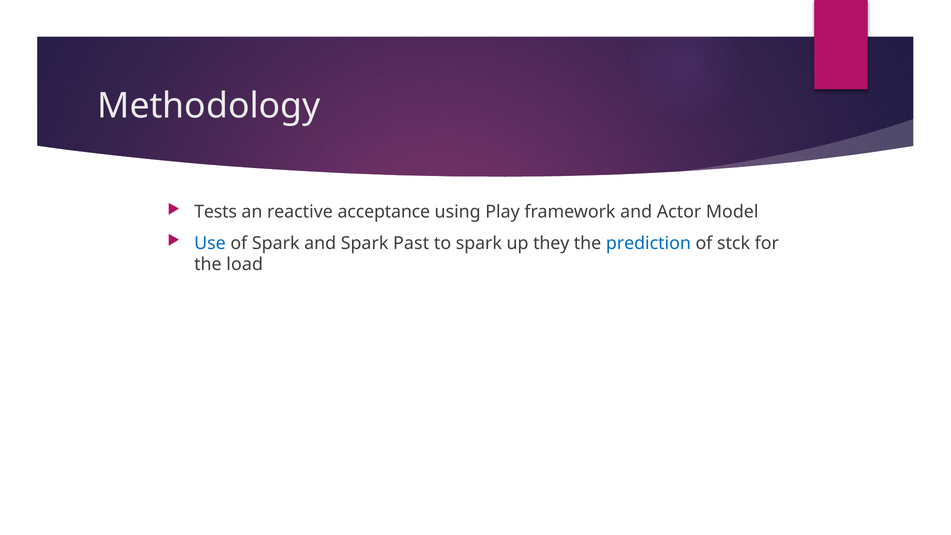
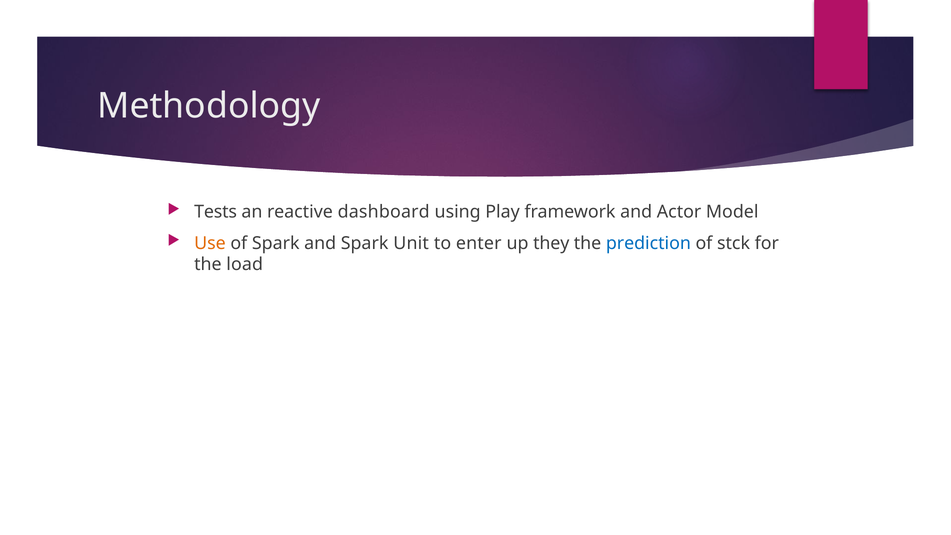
acceptance: acceptance -> dashboard (384, 212)
Use colour: blue -> orange (210, 243)
Past: Past -> Unit (411, 243)
to spark: spark -> enter (479, 243)
